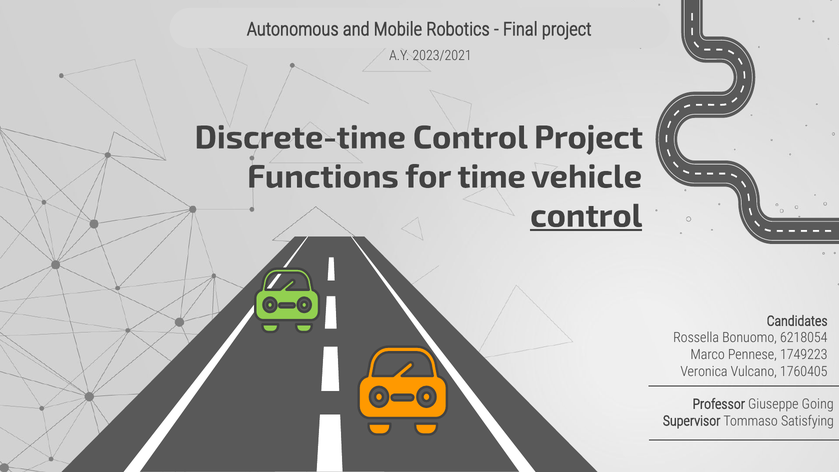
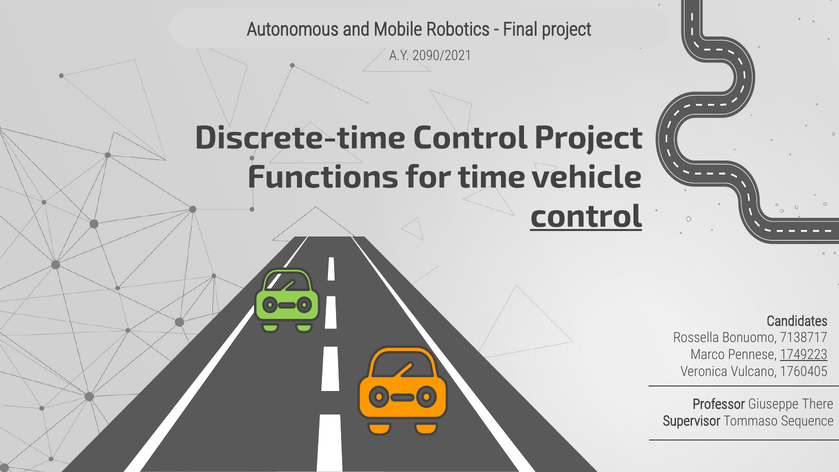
2023/2021: 2023/2021 -> 2090/2021 (442, 55)
6218054: 6218054 -> 7138717 (804, 338)
1749223 underline: none -> present (804, 355)
Going: Going -> There (818, 404)
Satisfying: Satisfying -> Sequence (807, 421)
